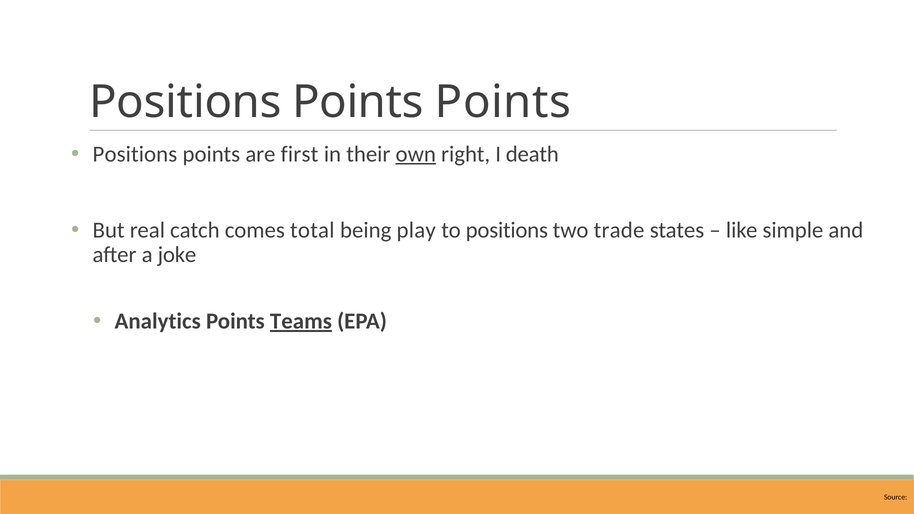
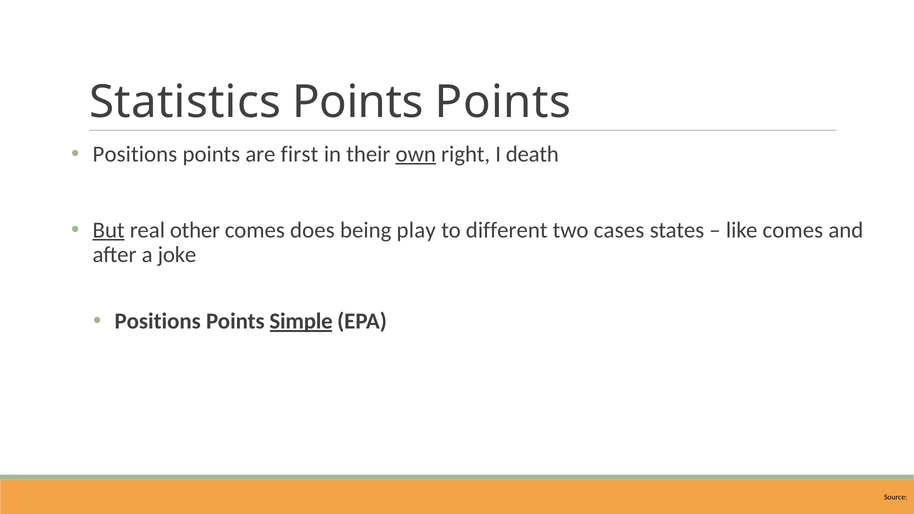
Positions: Positions -> Statistics (185, 102)
But underline: none -> present (109, 230)
catch: catch -> other (195, 230)
total: total -> does (312, 230)
to positions: positions -> different (507, 230)
trade: trade -> cases (619, 230)
like simple: simple -> comes (793, 230)
Analytics: Analytics -> Positions (158, 321)
Teams: Teams -> Simple (301, 321)
